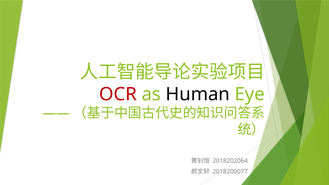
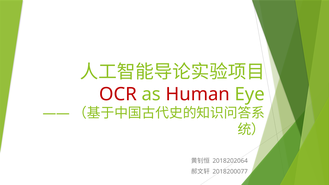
Human colour: black -> red (198, 94)
